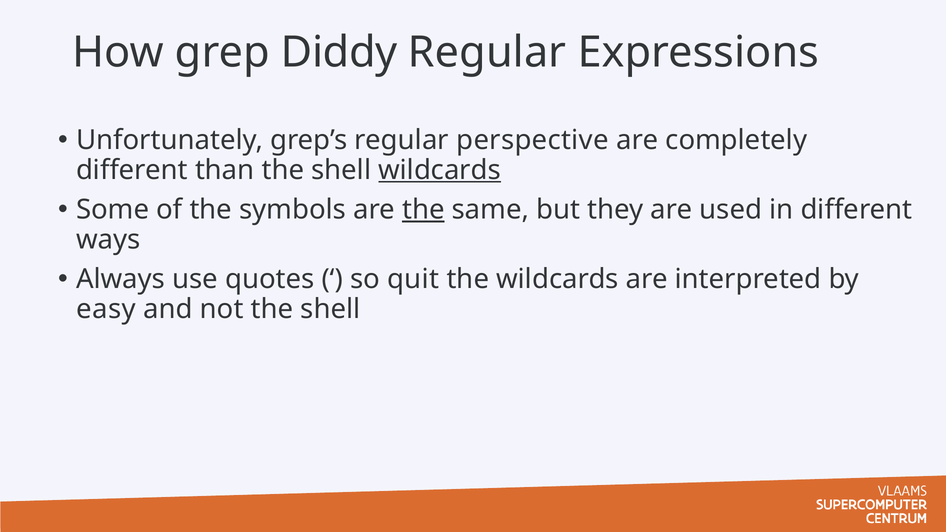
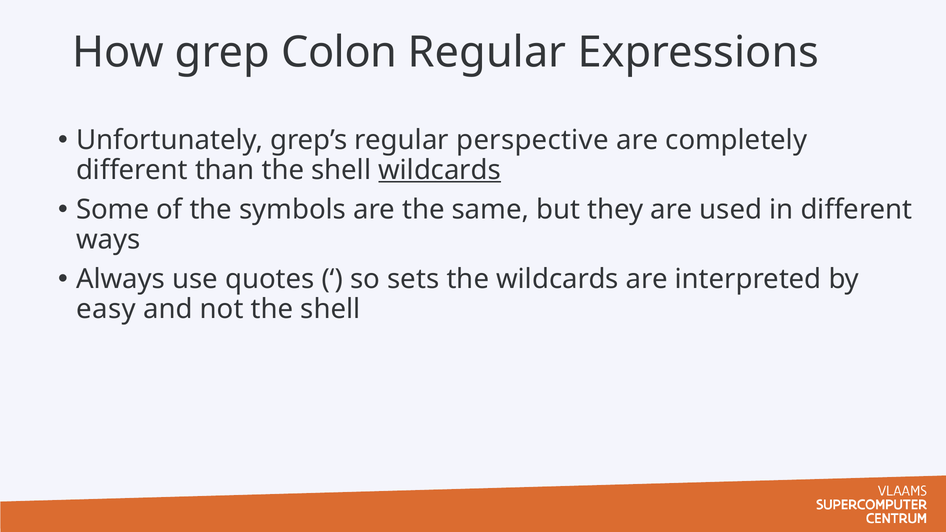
Diddy: Diddy -> Colon (339, 53)
the underline: present -> none (423, 210)
quit: quit -> sets (413, 279)
